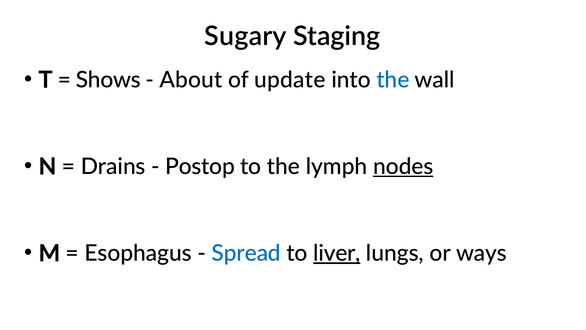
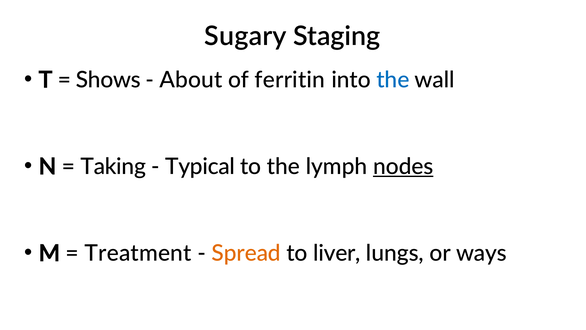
update: update -> ferritin (290, 80)
Drains: Drains -> Taking (113, 166)
Postop: Postop -> Typical (200, 166)
Esophagus: Esophagus -> Treatment (138, 253)
Spread colour: blue -> orange (246, 253)
liver underline: present -> none (337, 253)
